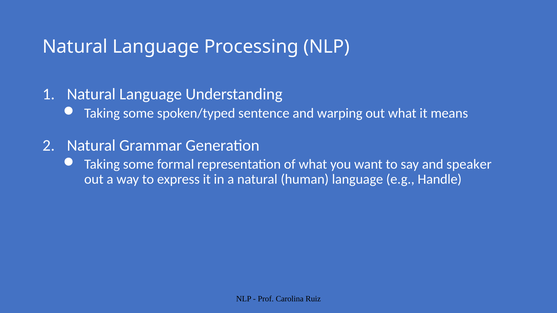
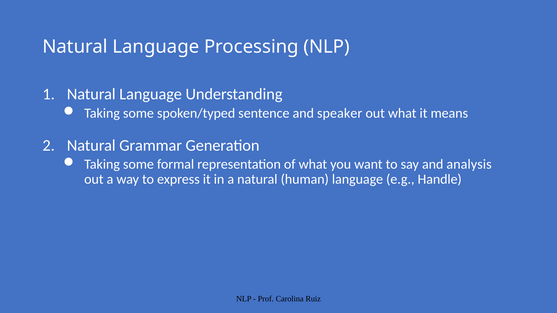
warping: warping -> speaker (340, 113)
speaker: speaker -> analysis (469, 164)
